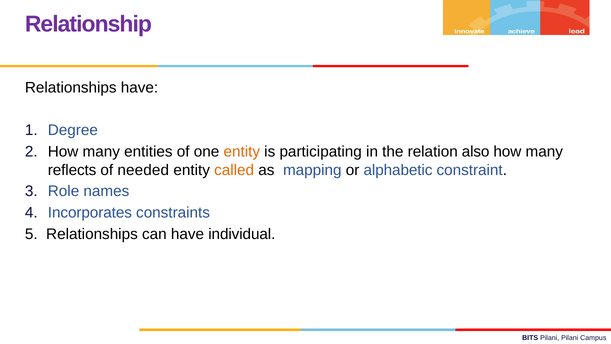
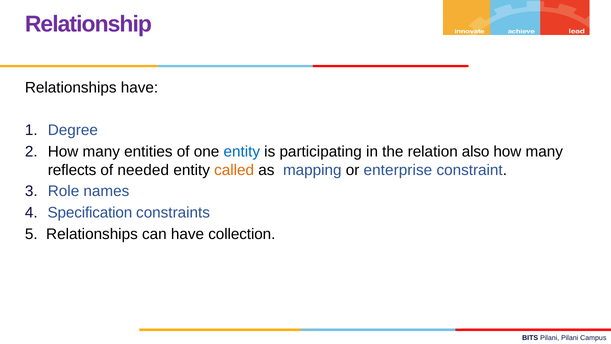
entity colour: orange -> blue (242, 152)
alphabetic: alphabetic -> enterprise (398, 170)
Incorporates: Incorporates -> Specification (90, 213)
individual: individual -> collection (242, 234)
